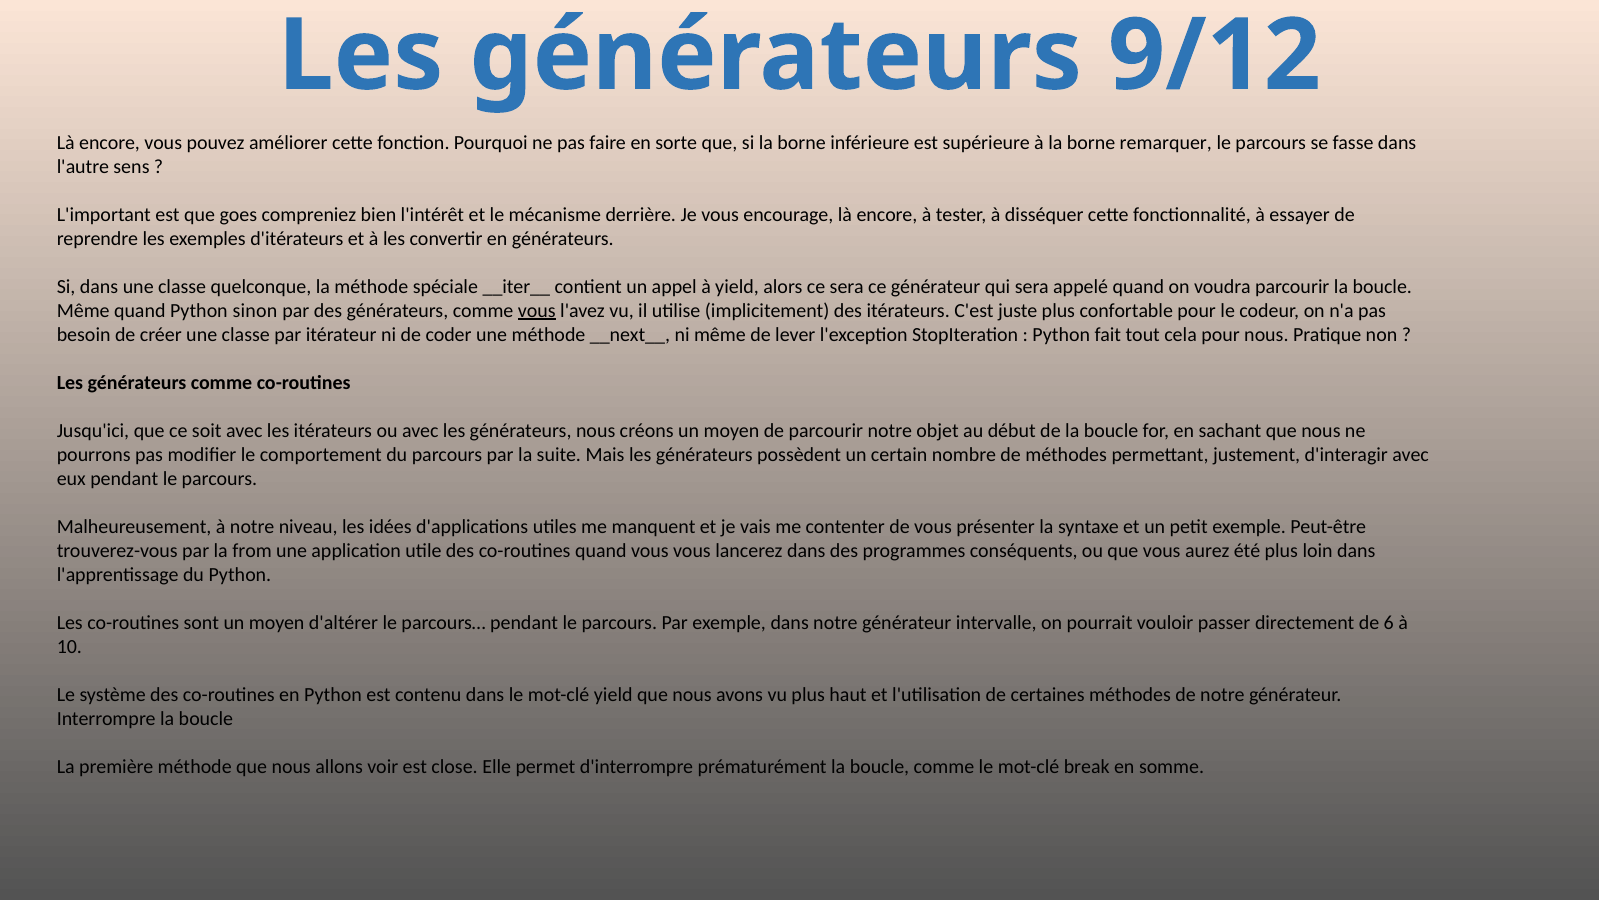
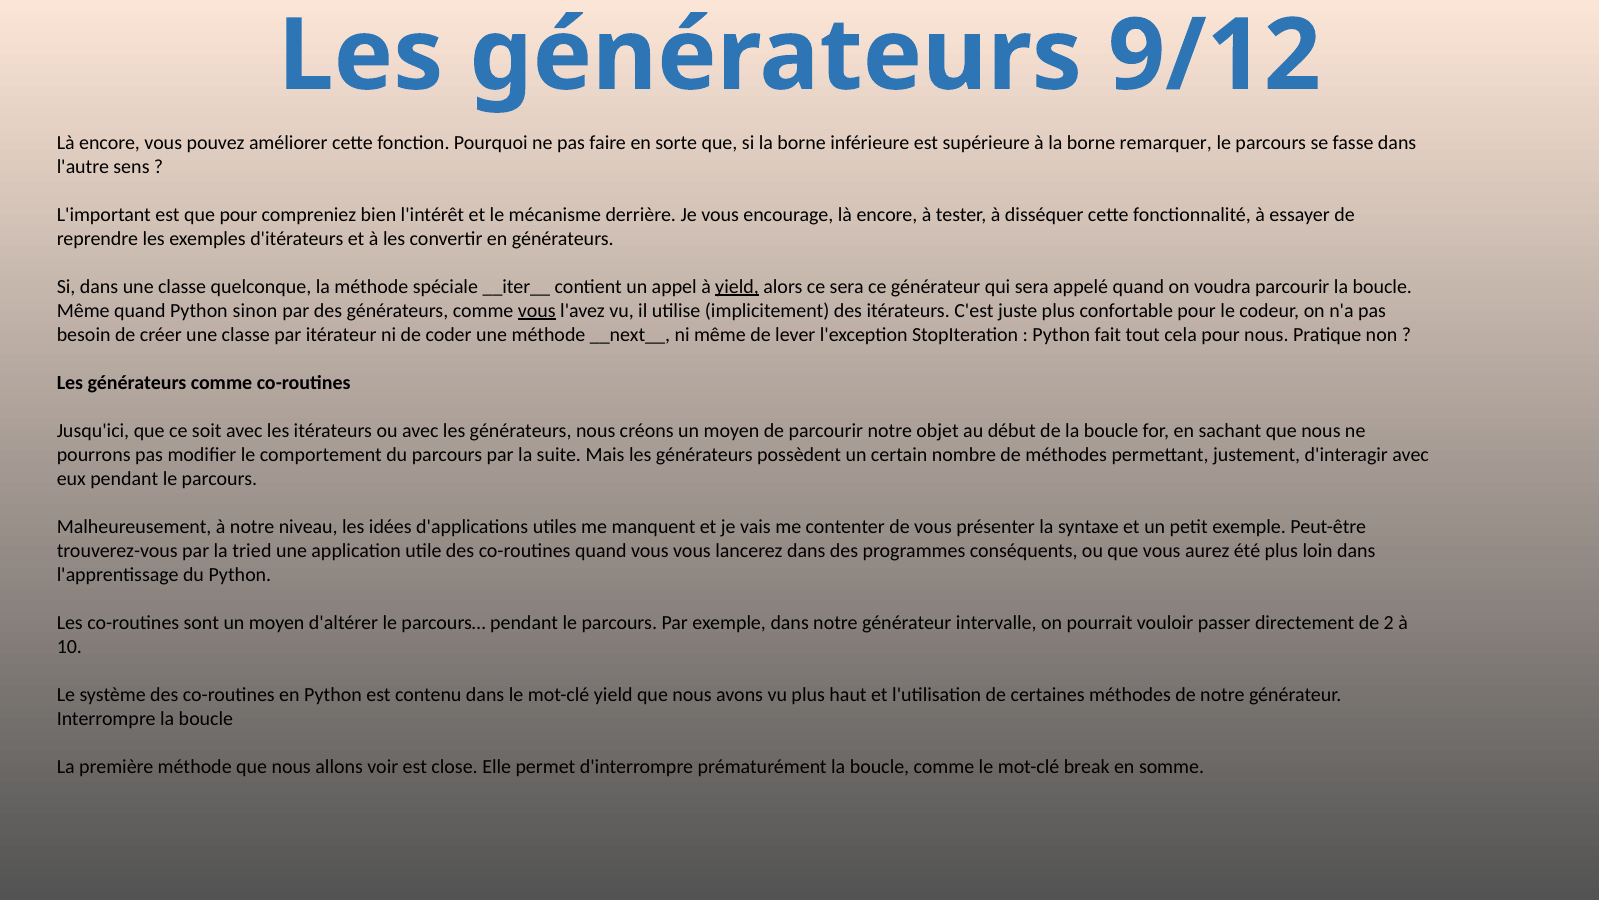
que goes: goes -> pour (238, 214)
yield underline: none -> present (737, 286)
from: from -> tried (252, 550)
6: 6 -> 2 (1389, 622)
